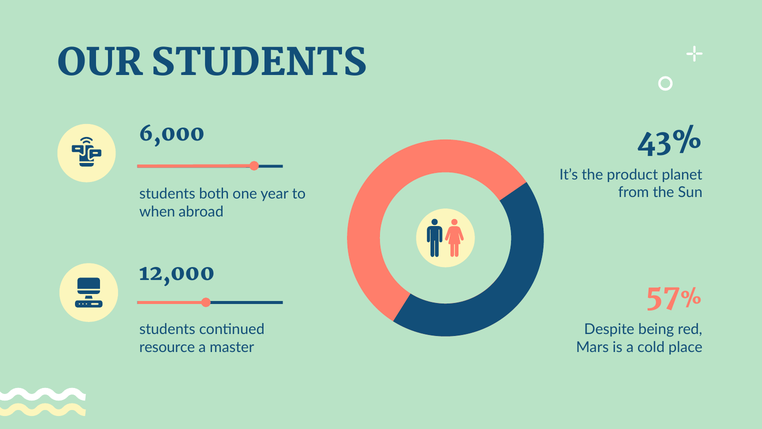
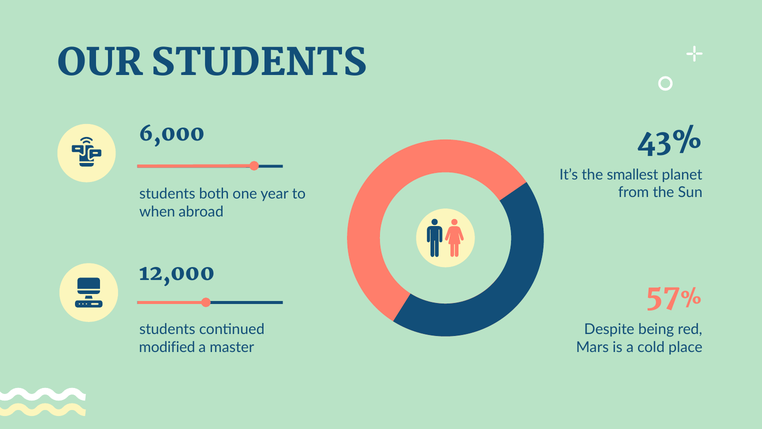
product: product -> smallest (633, 175)
resource: resource -> modified (167, 347)
